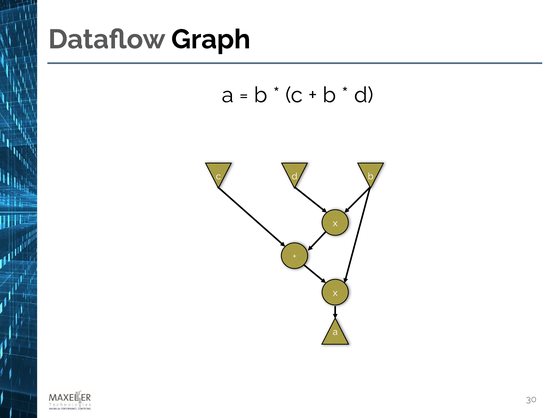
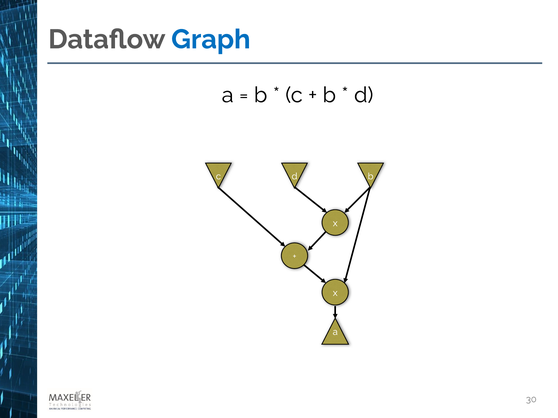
Graph colour: black -> blue (211, 39)
